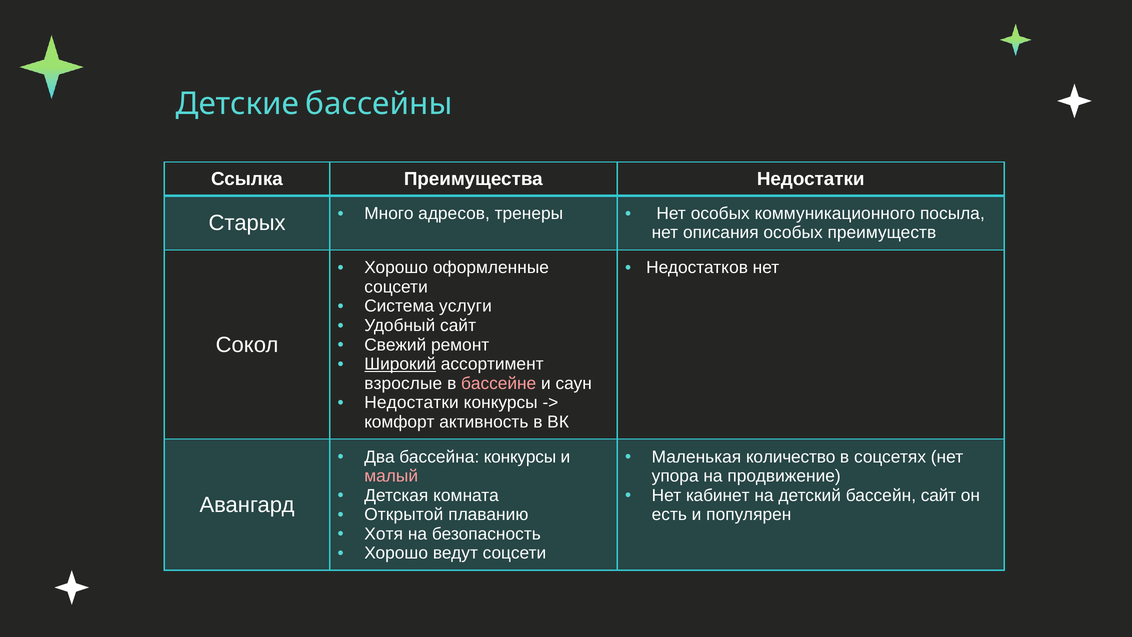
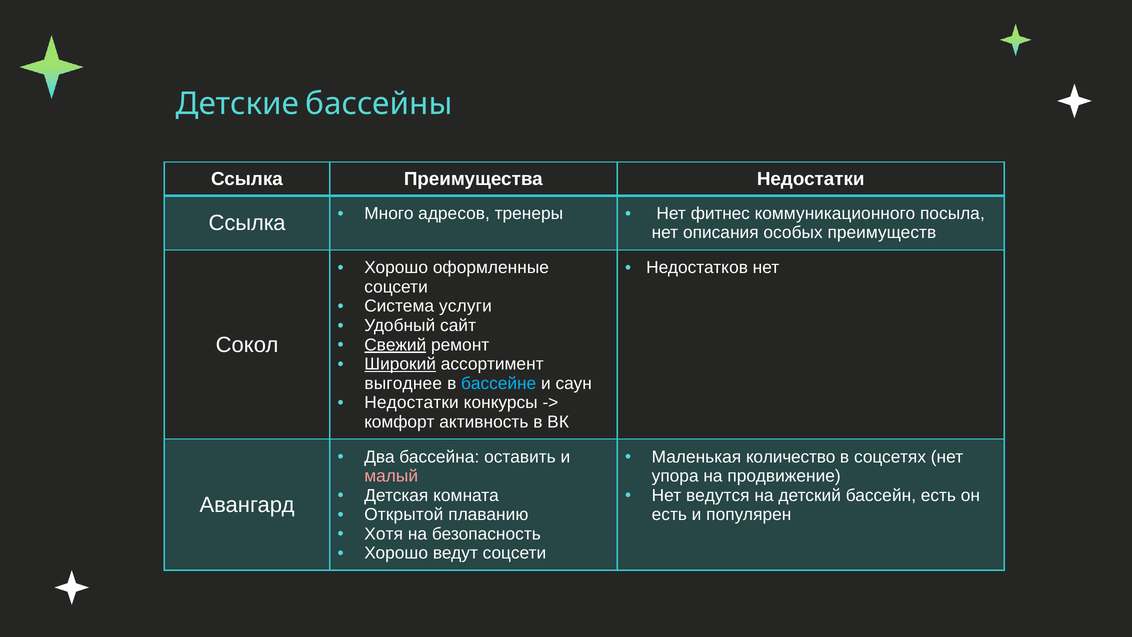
Старых: Старых -> Ссылка (247, 223)
Нет особых: особых -> фитнес (720, 213)
Свежий underline: none -> present (395, 345)
взрослые: взрослые -> выгоднее (403, 383)
бассейне colour: pink -> light blue (499, 383)
бассейна конкурсы: конкурсы -> оставить (520, 457)
кабинет: кабинет -> ведутся (718, 495)
бассейн сайт: сайт -> есть (938, 495)
